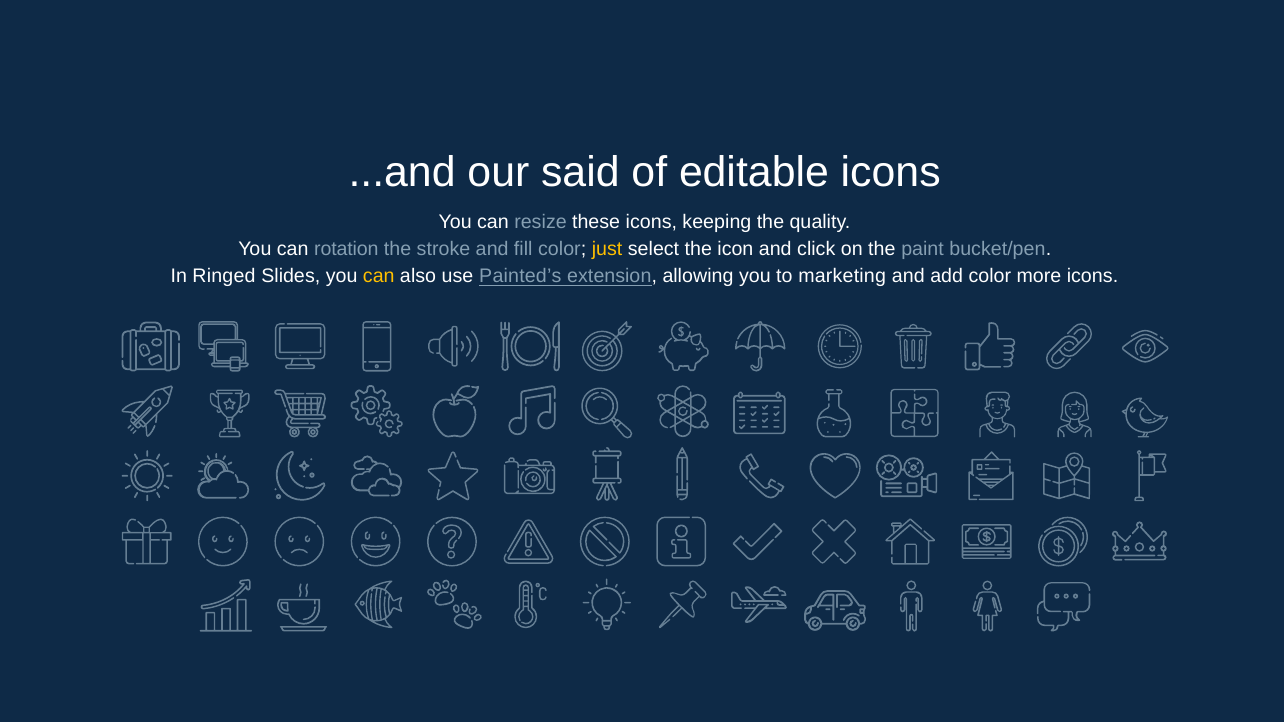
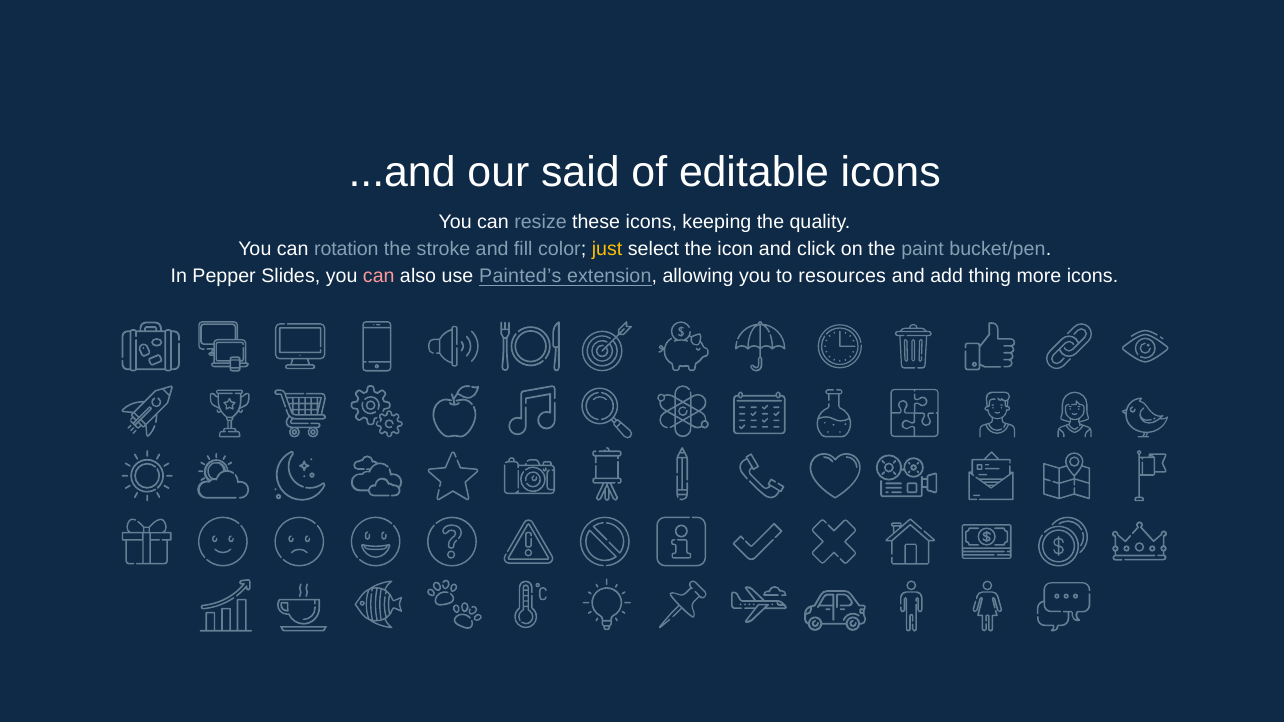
Ringed: Ringed -> Pepper (224, 277)
can colour: yellow -> pink (379, 277)
marketing: marketing -> resources (842, 277)
add color: color -> thing (990, 277)
